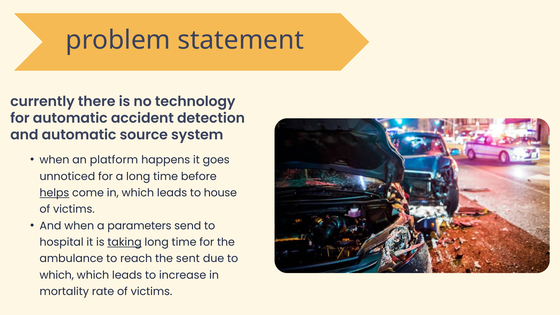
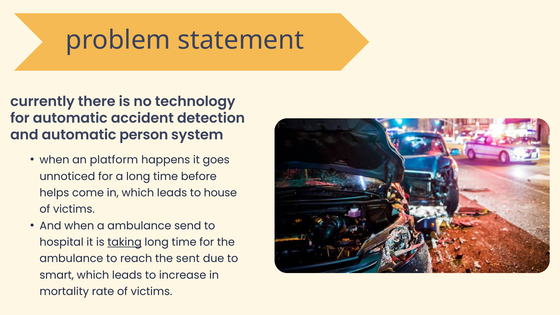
source: source -> person (144, 135)
helps underline: present -> none (54, 193)
a parameters: parameters -> ambulance (139, 226)
which: which -> smart (57, 275)
